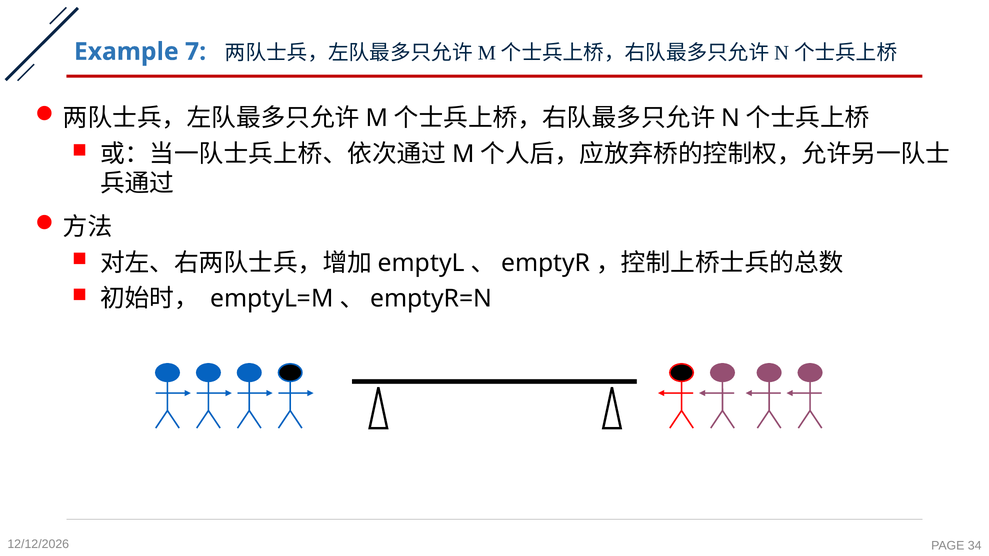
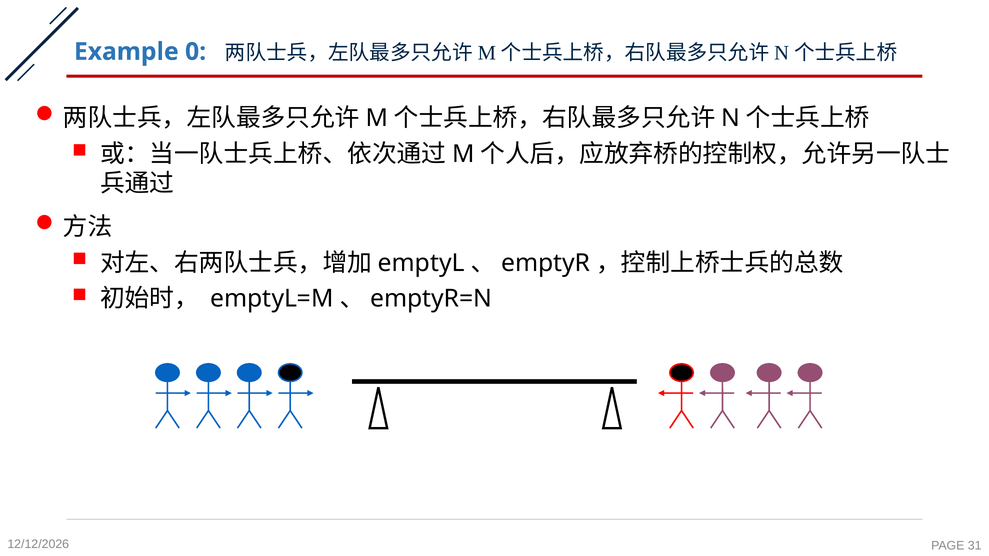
7: 7 -> 0 (196, 52)
34: 34 -> 31 (975, 546)
